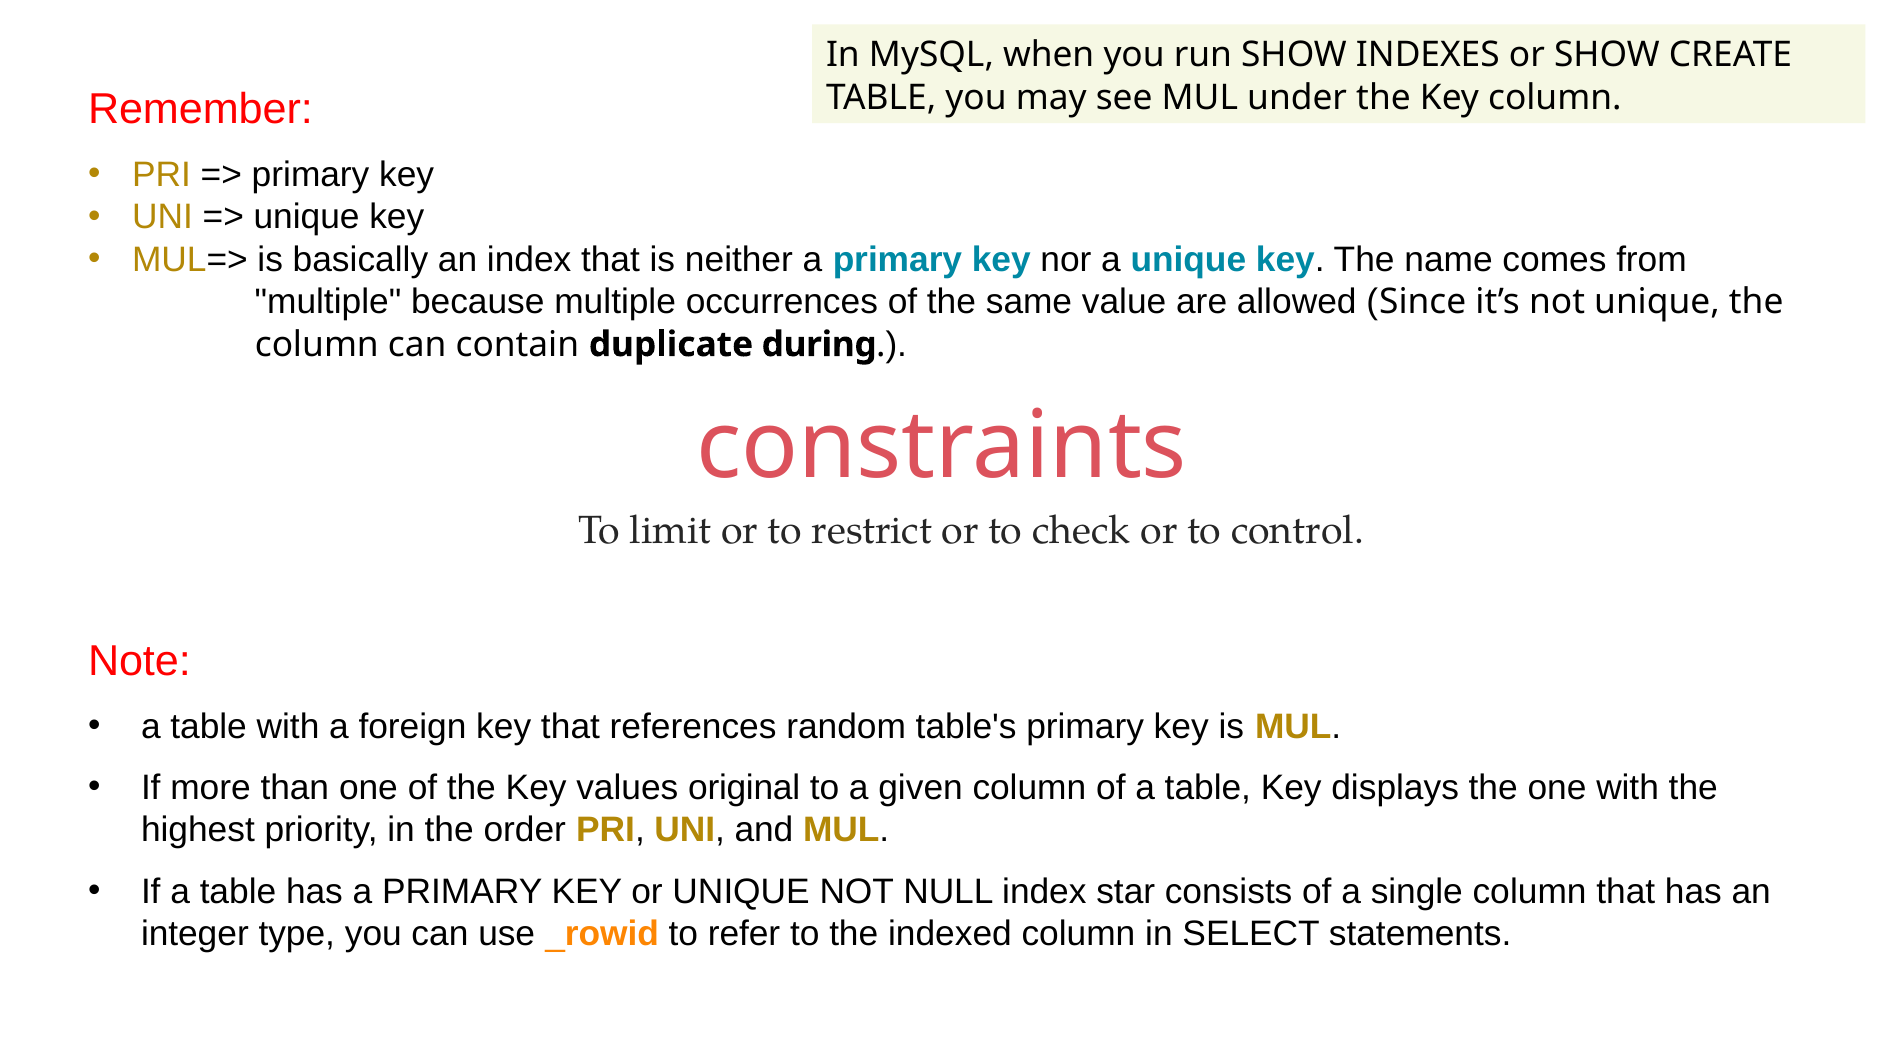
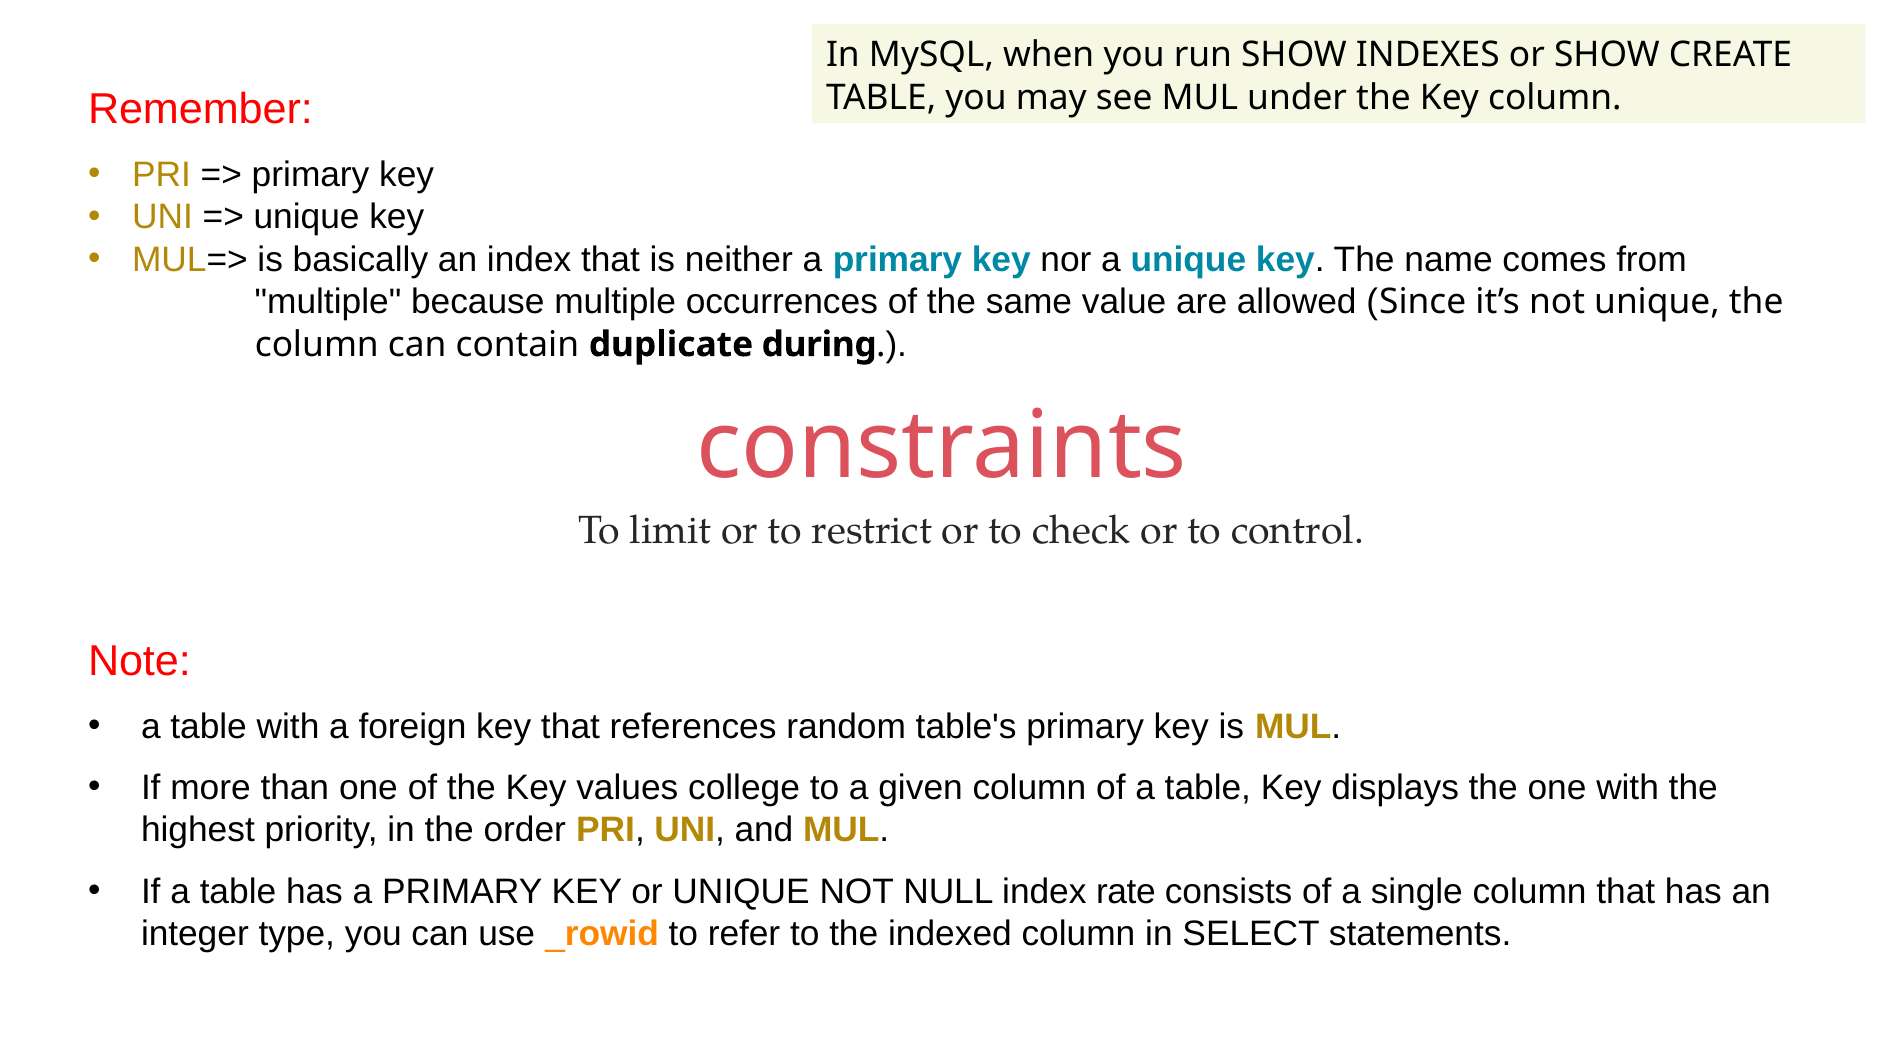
original: original -> college (744, 788)
star: star -> rate (1126, 891)
